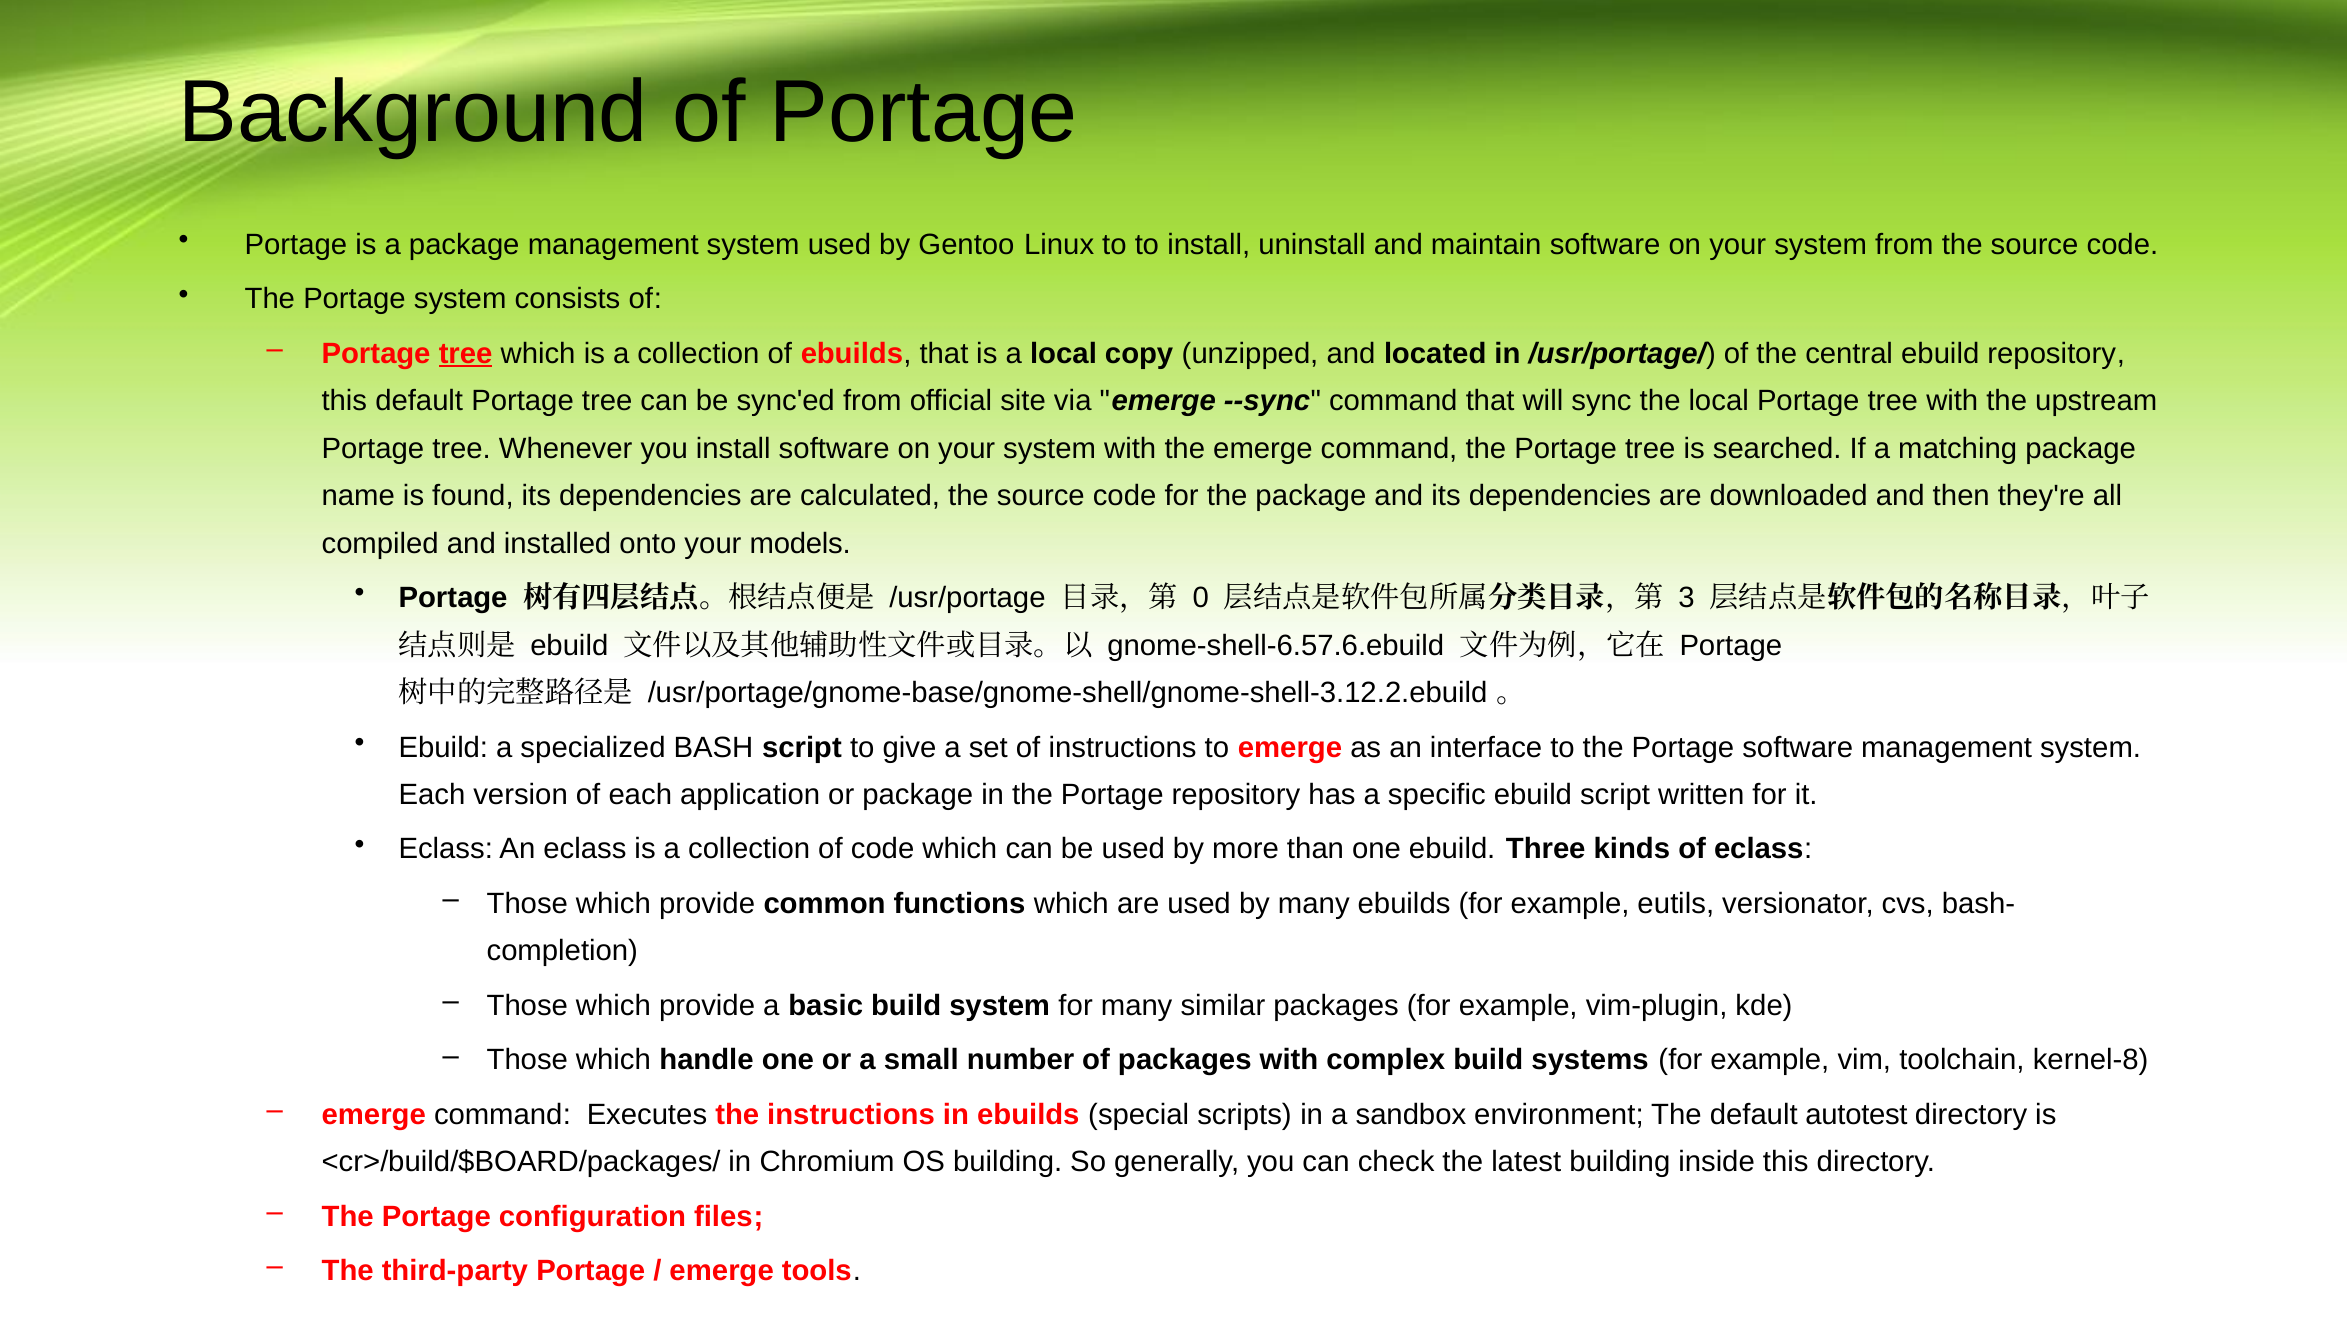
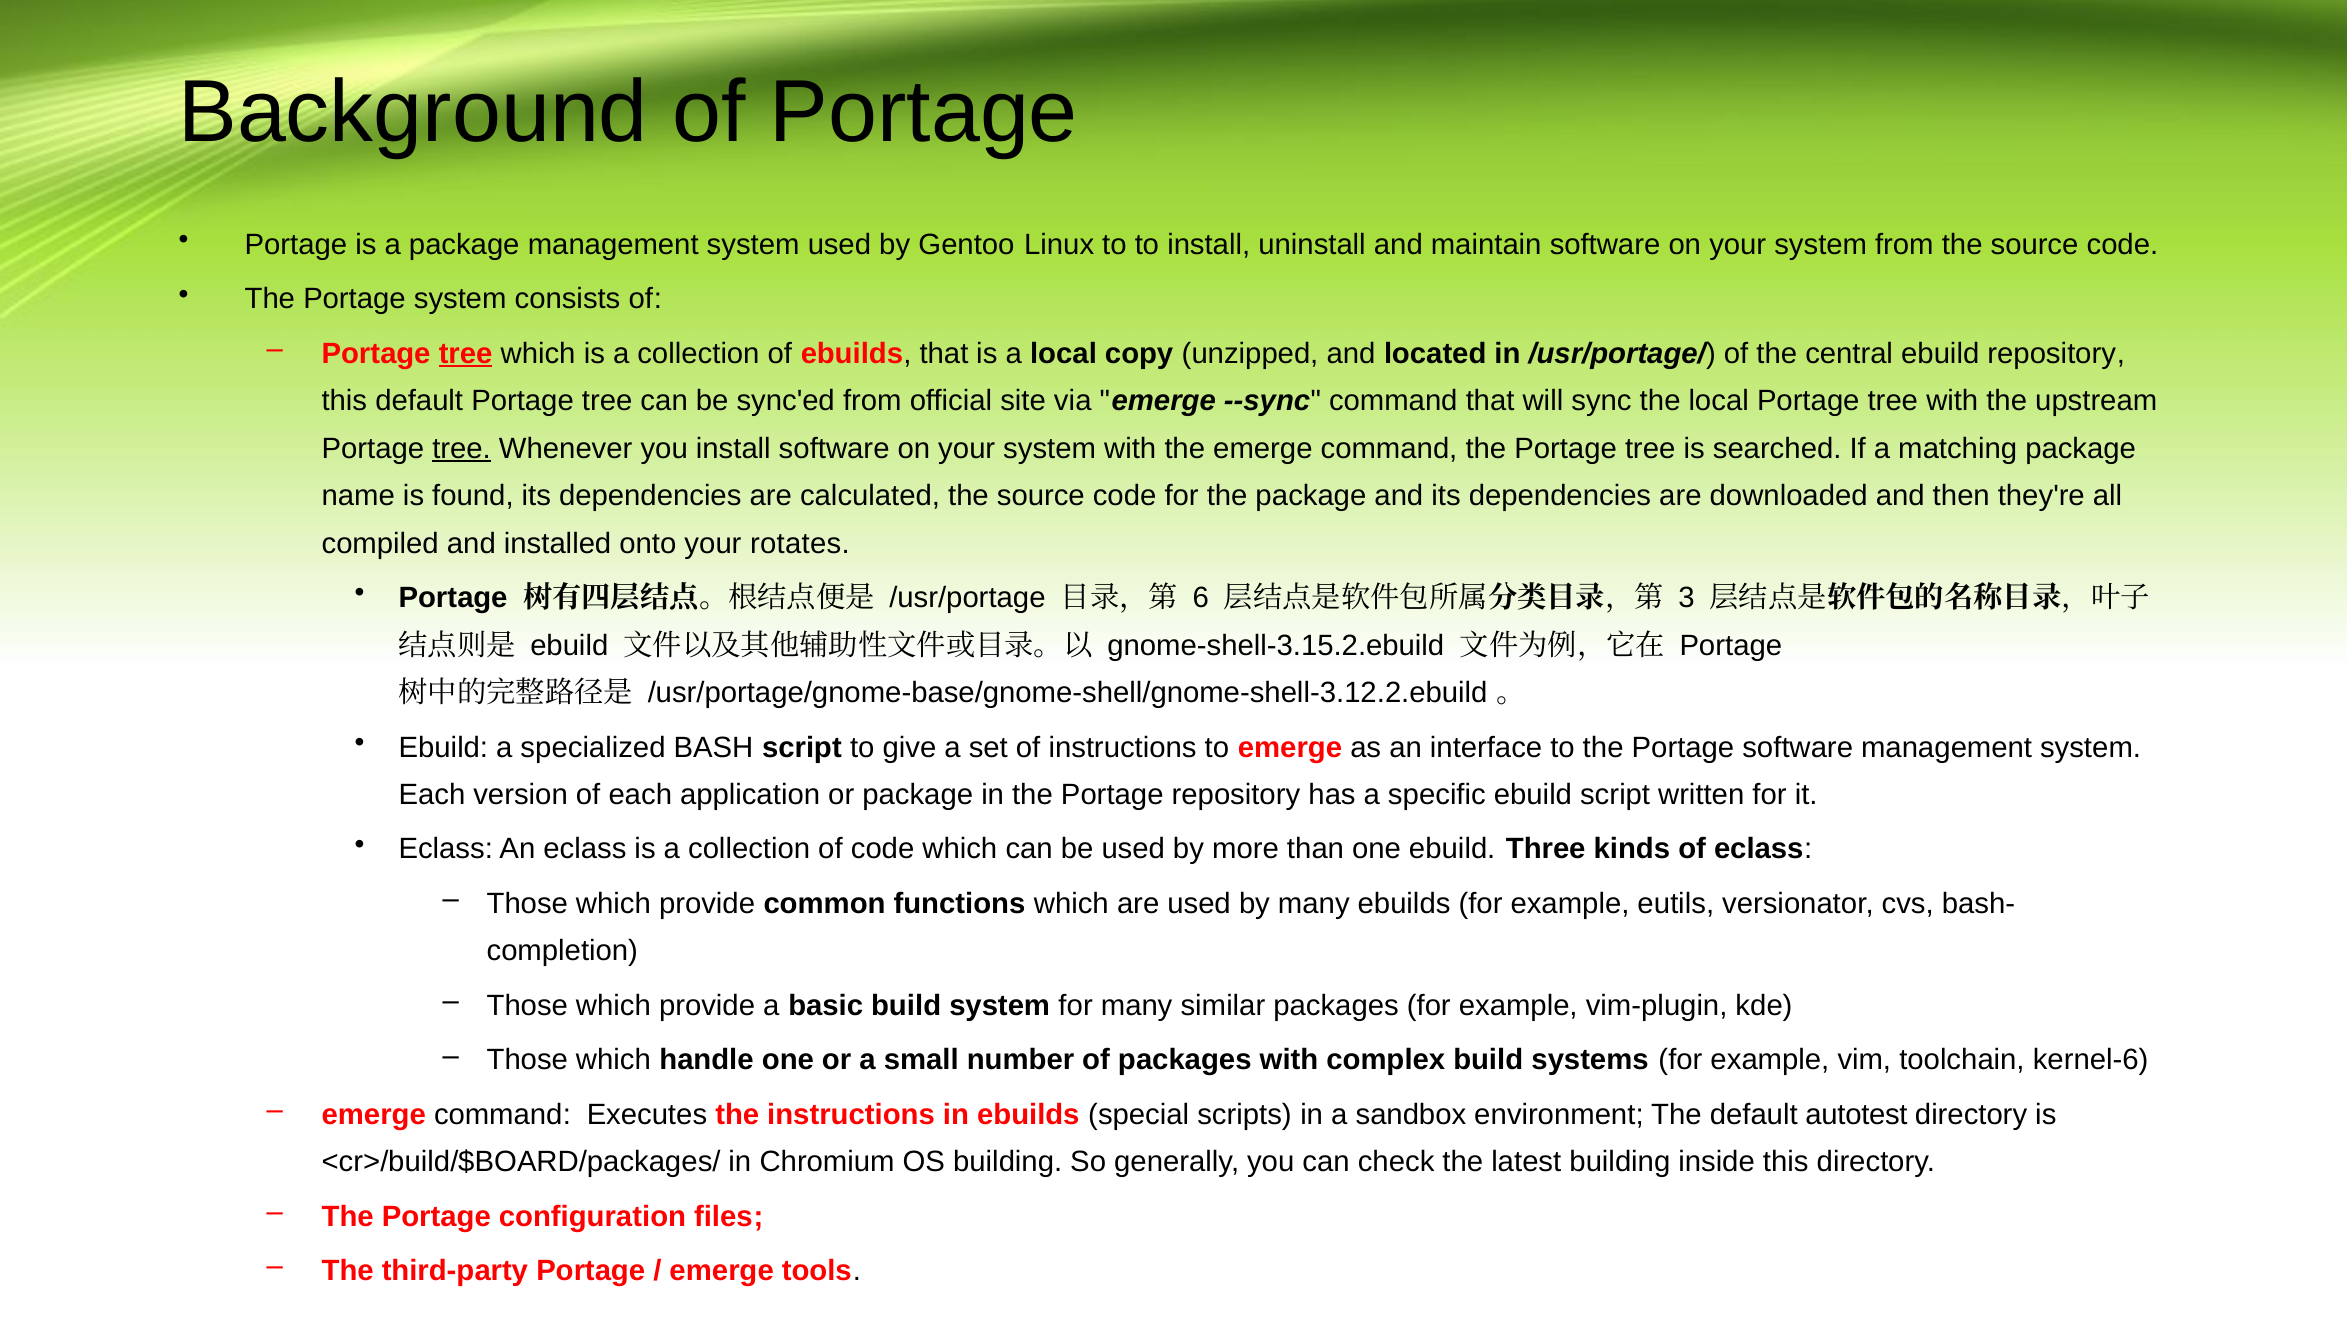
tree underline: none -> present (462, 449)
models: models -> rotates (800, 544)
0: 0 -> 6 (1201, 598)
gnome-shell-6.57.6.ebuild: gnome-shell-6.57.6.ebuild -> gnome-shell-3.15.2.ebuild (1276, 645)
kernel-8: kernel-8 -> kernel-6 (2091, 1060)
